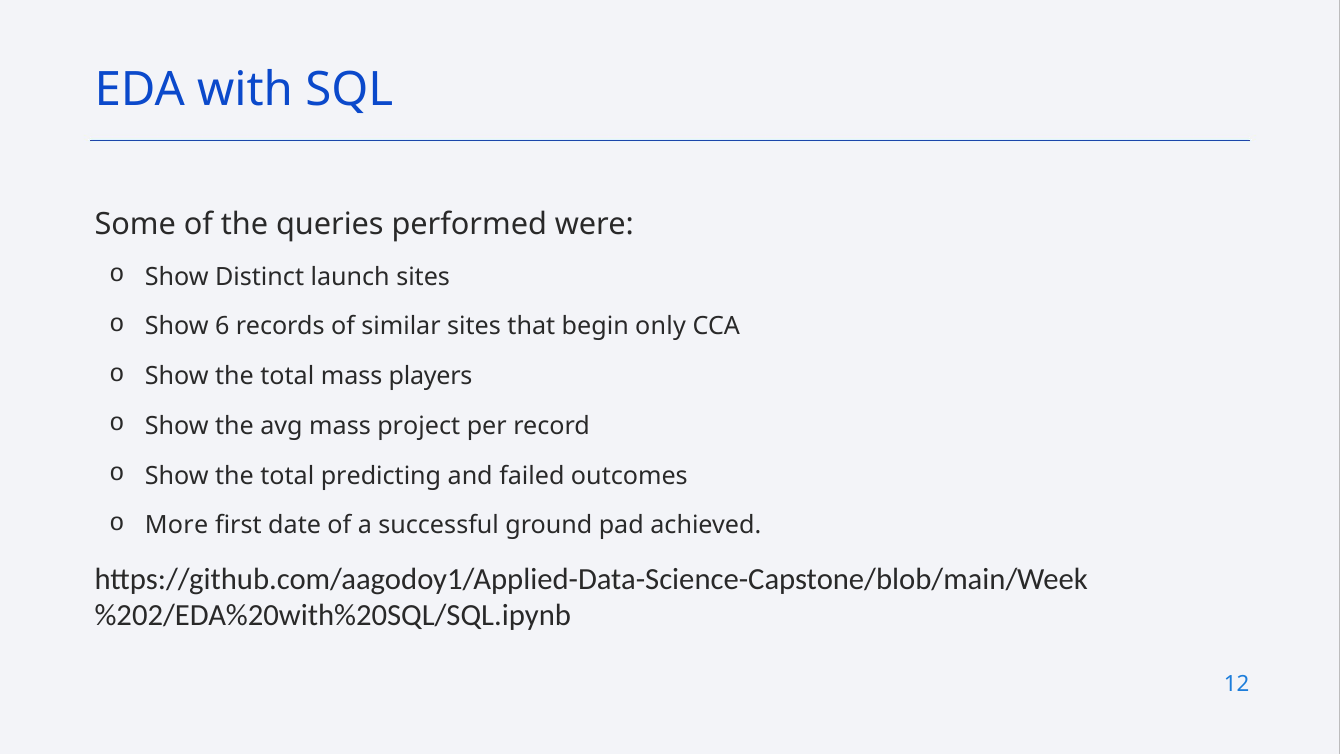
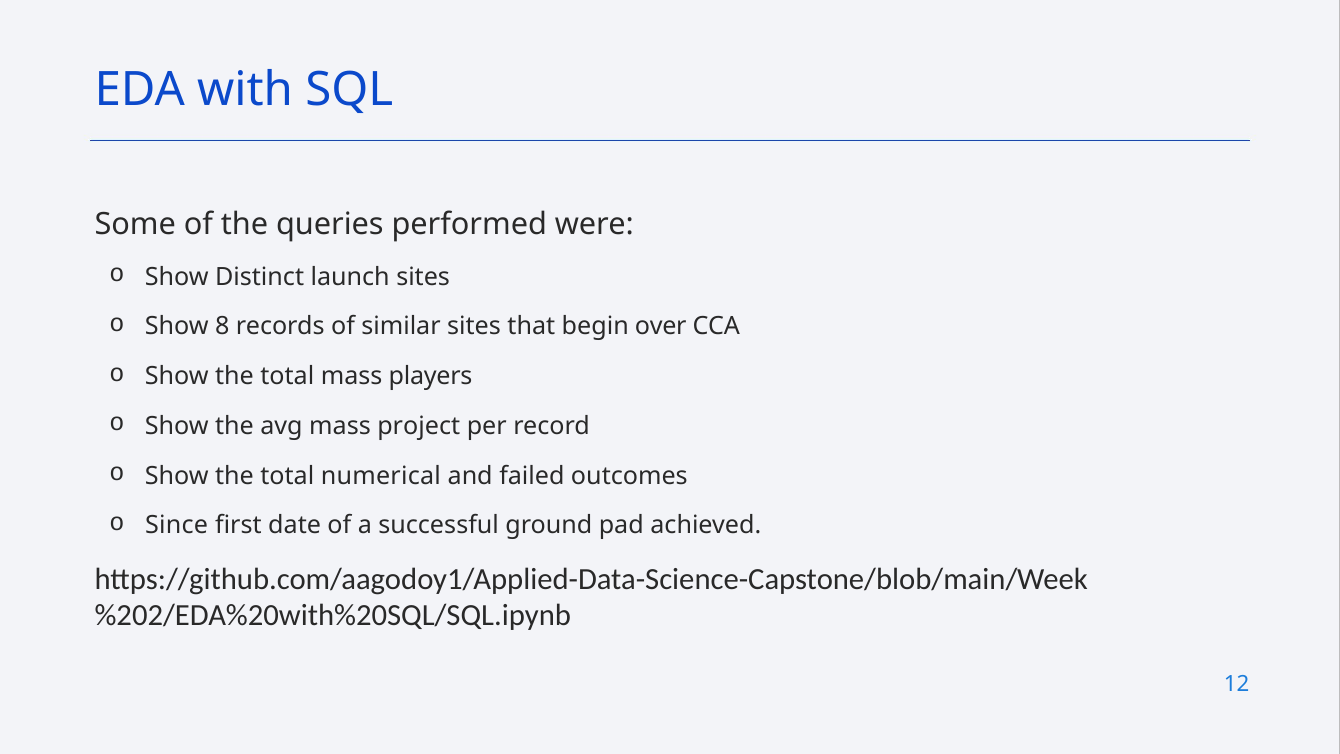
6: 6 -> 8 (222, 326)
only: only -> over (661, 326)
predicting: predicting -> numerical (381, 476)
More: More -> Since (177, 525)
